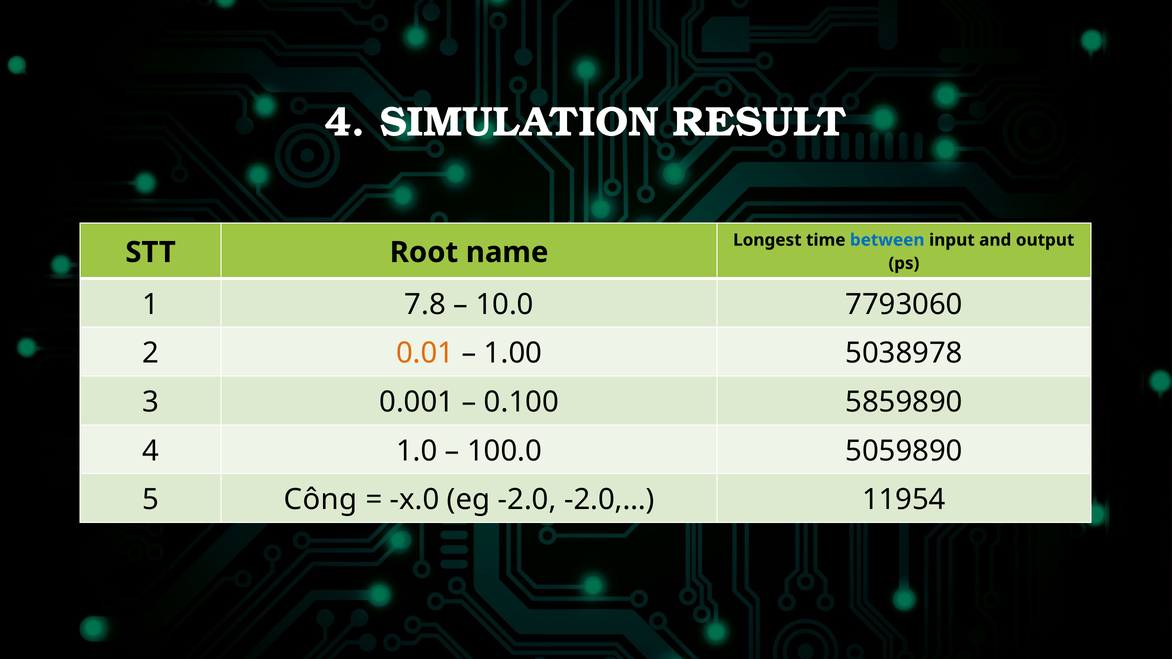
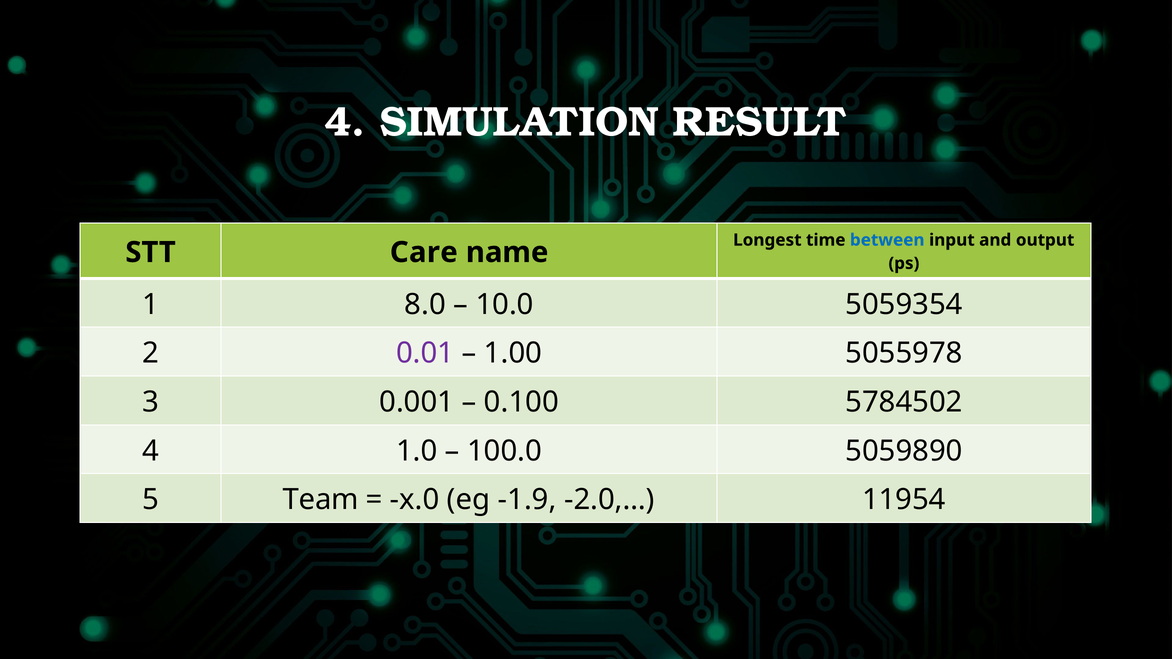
Root: Root -> Care (424, 252)
7.8: 7.8 -> 8.0 (425, 305)
7793060: 7793060 -> 5059354 (904, 305)
0.01 colour: orange -> purple (425, 353)
5038978: 5038978 -> 5055978 (904, 353)
5859890: 5859890 -> 5784502 (904, 402)
Công: Công -> Team (321, 500)
-2.0: -2.0 -> -1.9 (527, 500)
